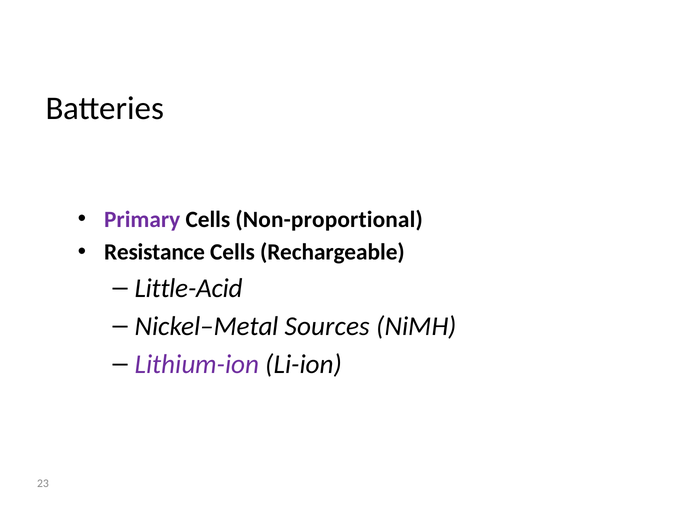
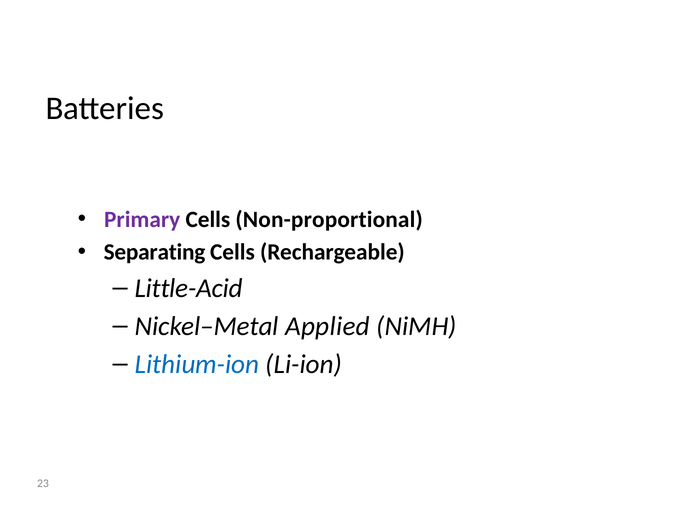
Resistance: Resistance -> Separating (155, 252)
Sources: Sources -> Applied (327, 326)
Lithium-ion colour: purple -> blue (197, 364)
